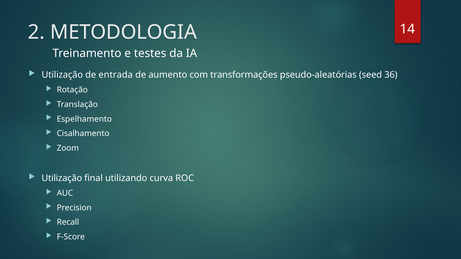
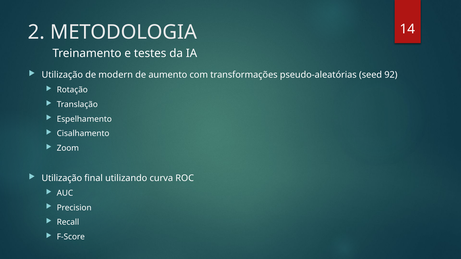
entrada: entrada -> modern (116, 75)
36: 36 -> 92 (391, 75)
